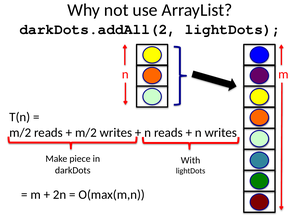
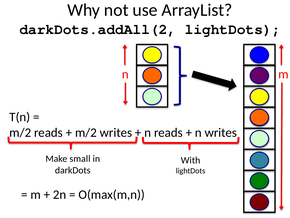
piece: piece -> small (80, 158)
